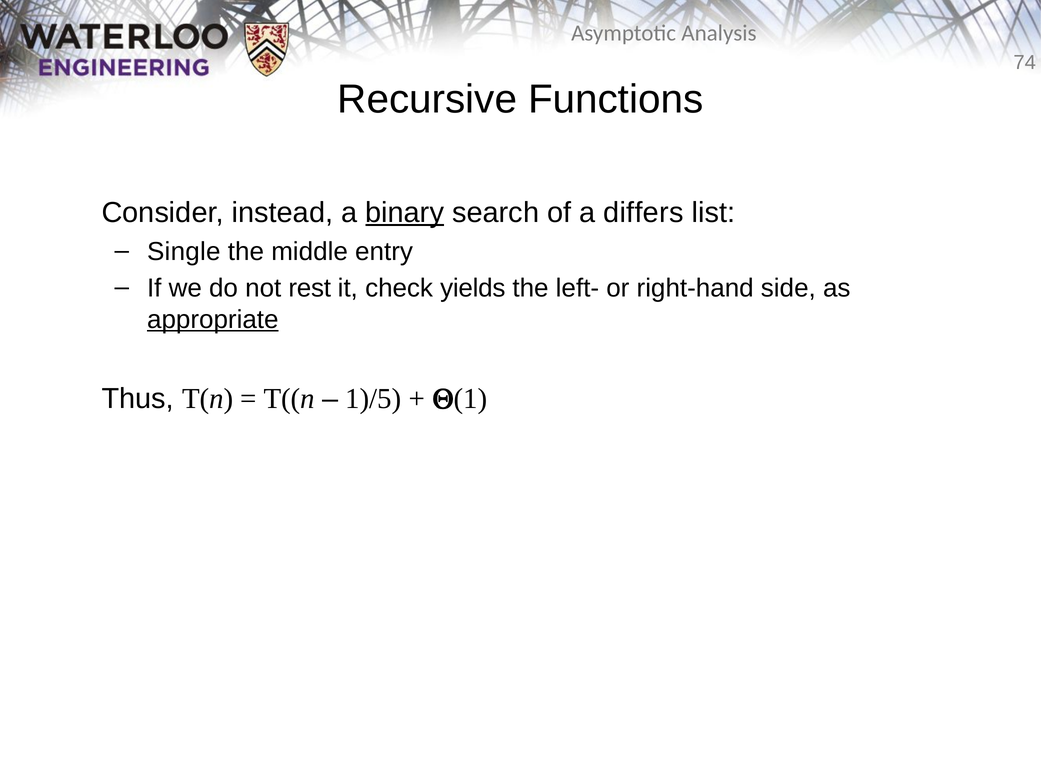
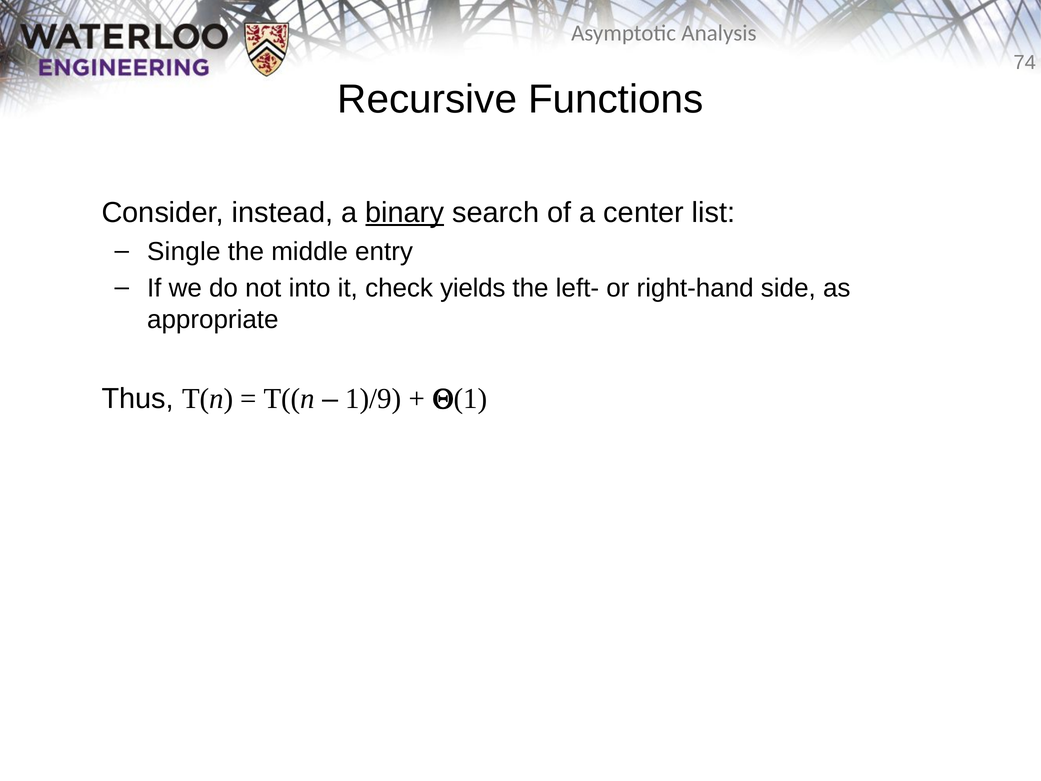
differs: differs -> center (644, 213)
rest: rest -> into (310, 288)
appropriate underline: present -> none (213, 319)
1)/5: 1)/5 -> 1)/9 (373, 399)
